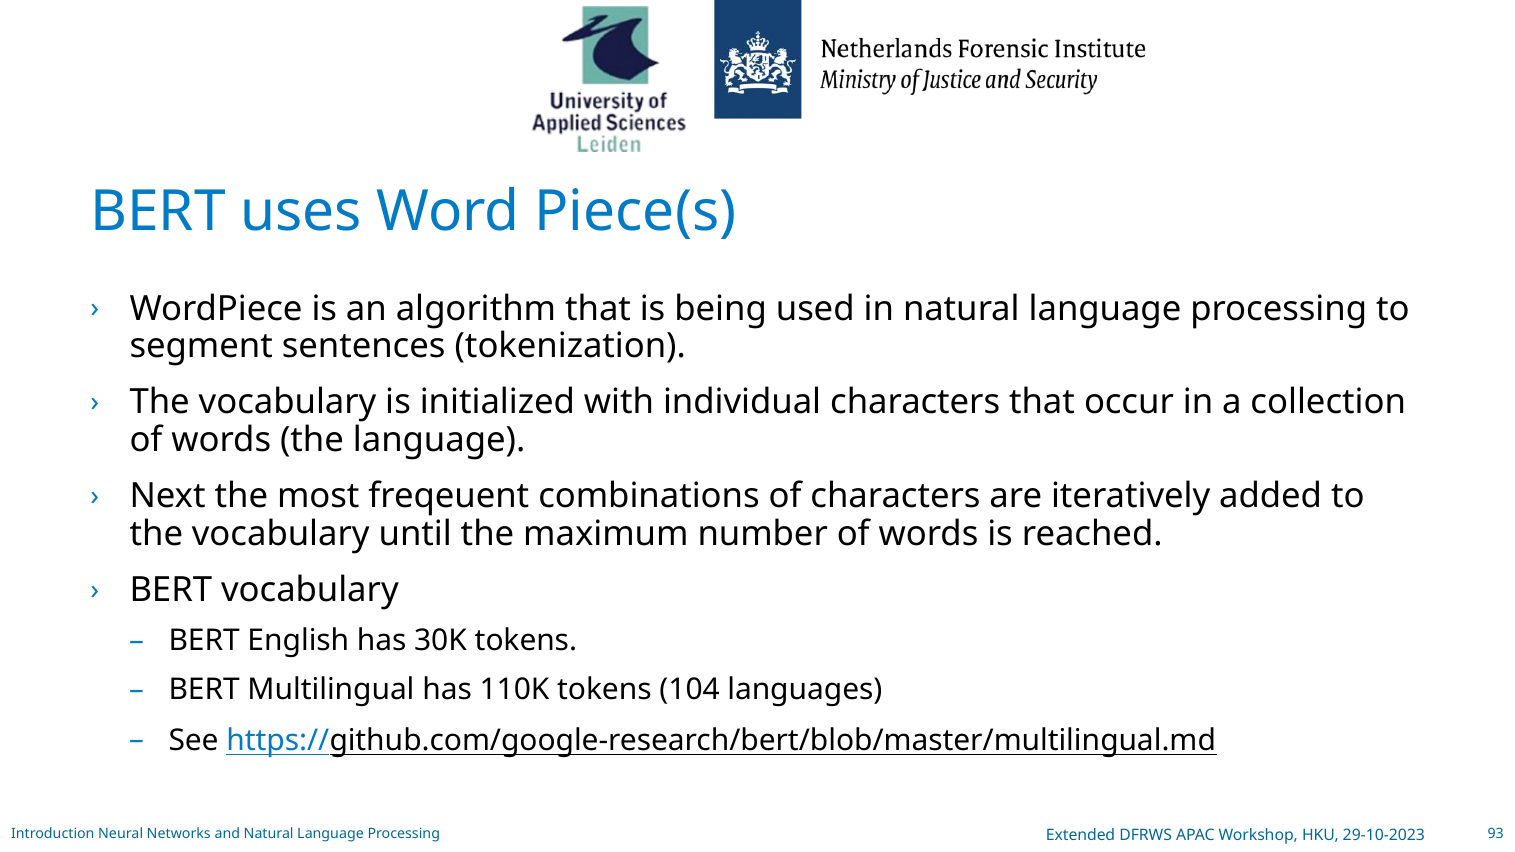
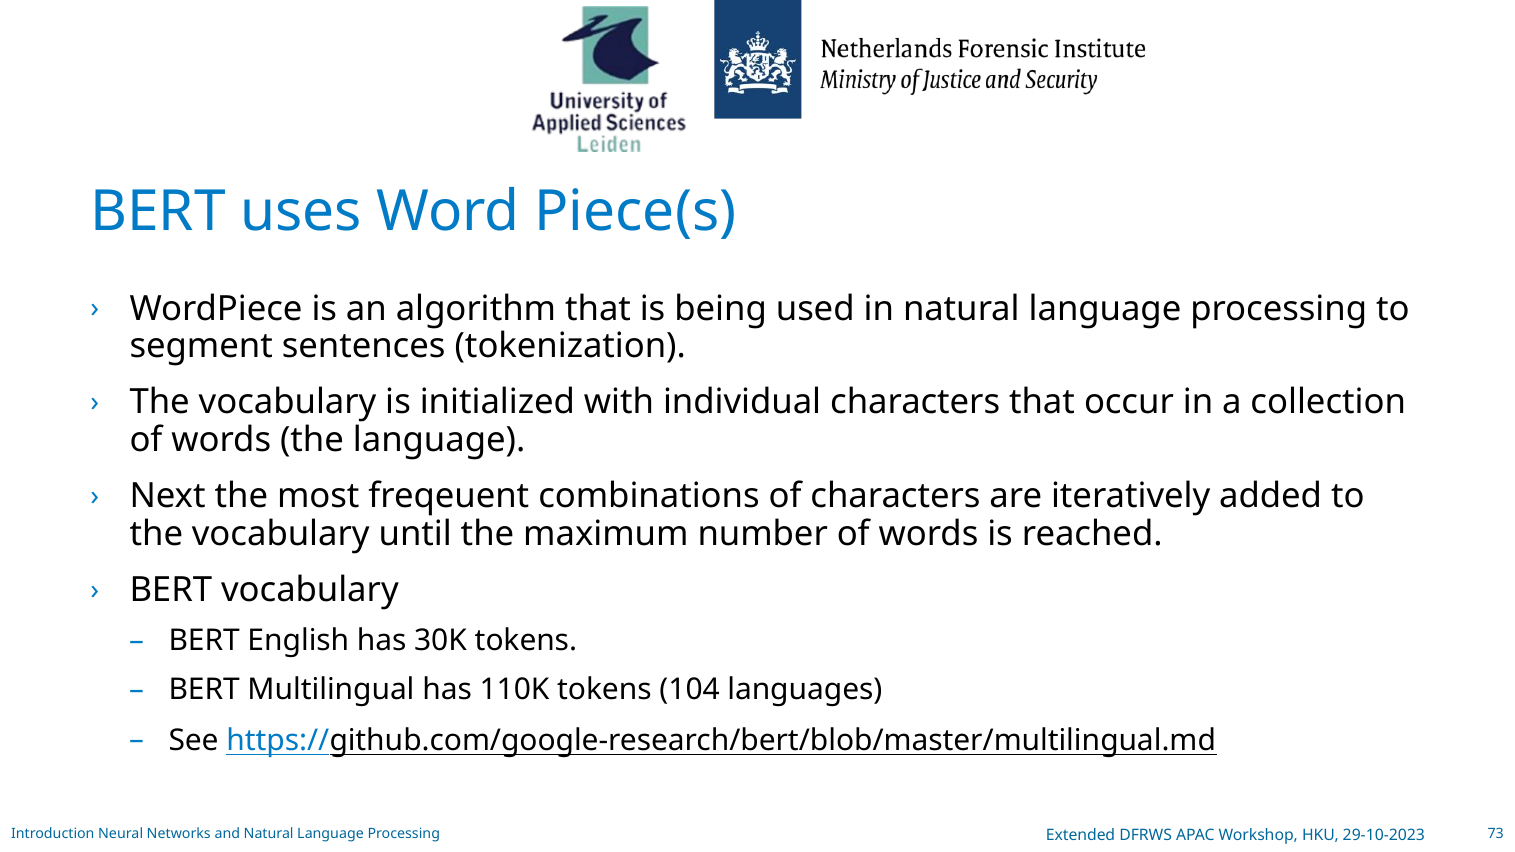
93: 93 -> 73 (1496, 834)
